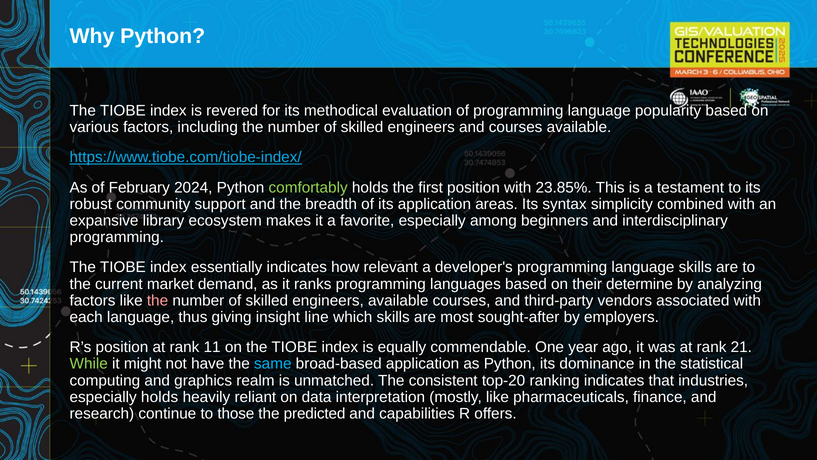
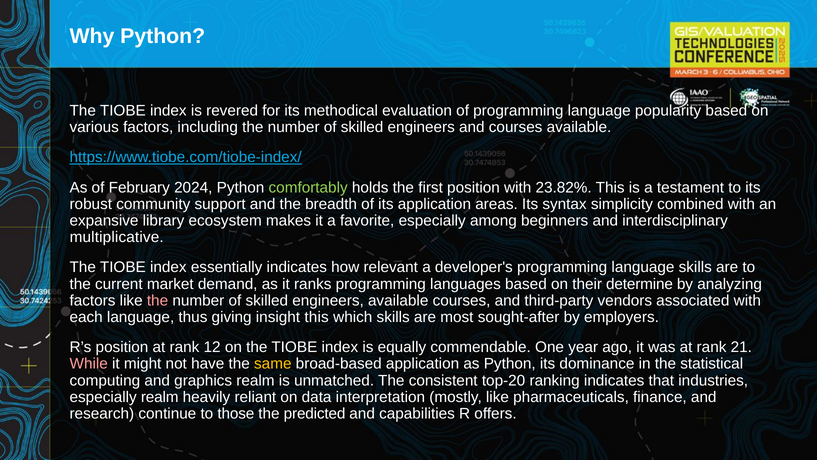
23.85%: 23.85% -> 23.82% (564, 187)
programming: programming -> multiplicative (117, 237)
insight line: line -> this (317, 317)
11: 11 -> 12 (212, 347)
While colour: light green -> pink (89, 364)
same colour: light blue -> yellow (273, 364)
especially holds: holds -> realm (160, 397)
